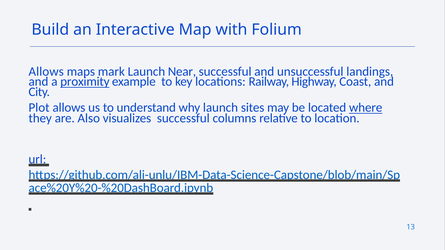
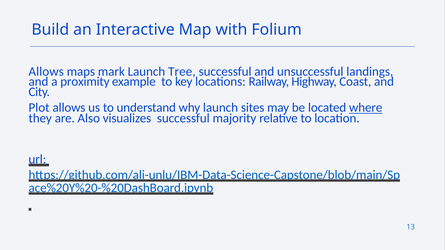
Near: Near -> Tree (182, 72)
proximity underline: present -> none (85, 82)
columns: columns -> majority (234, 118)
